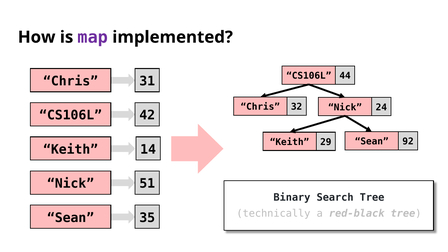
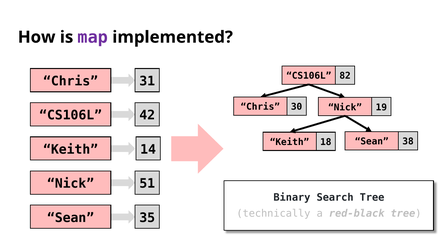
44: 44 -> 82 (345, 76)
32: 32 -> 30 (297, 107)
24: 24 -> 19 (381, 107)
29: 29 -> 18 (326, 142)
92: 92 -> 38 (408, 141)
